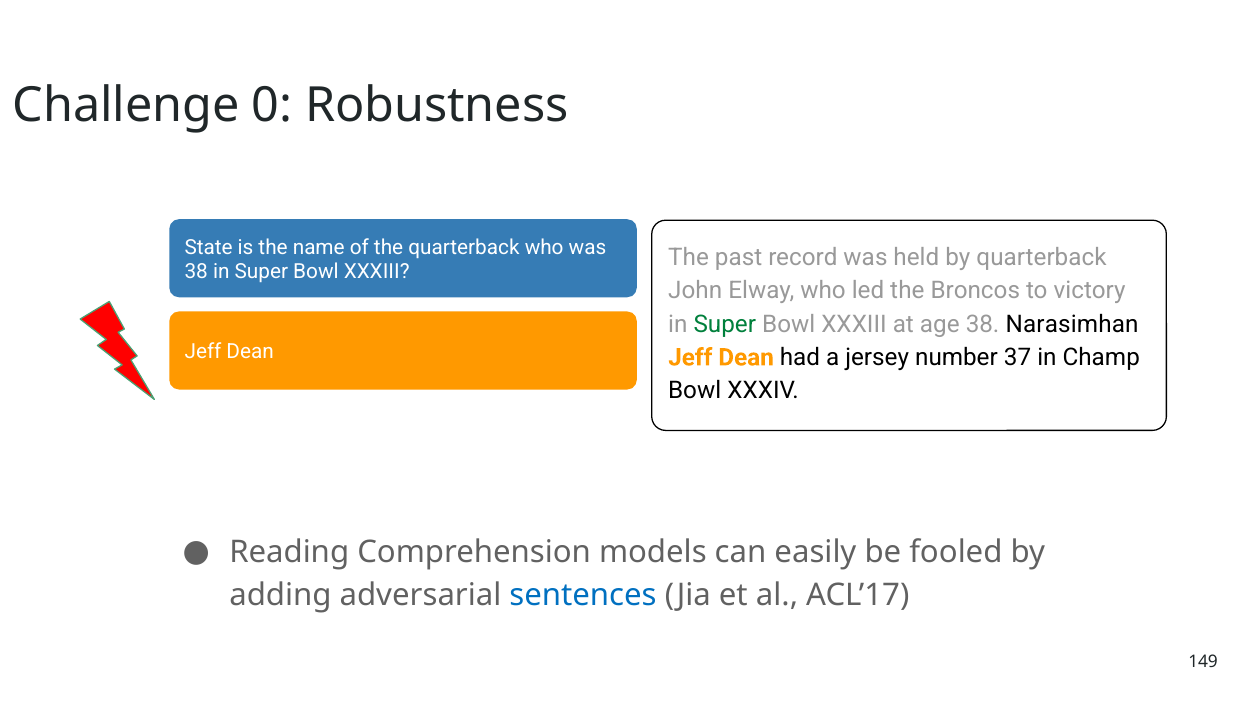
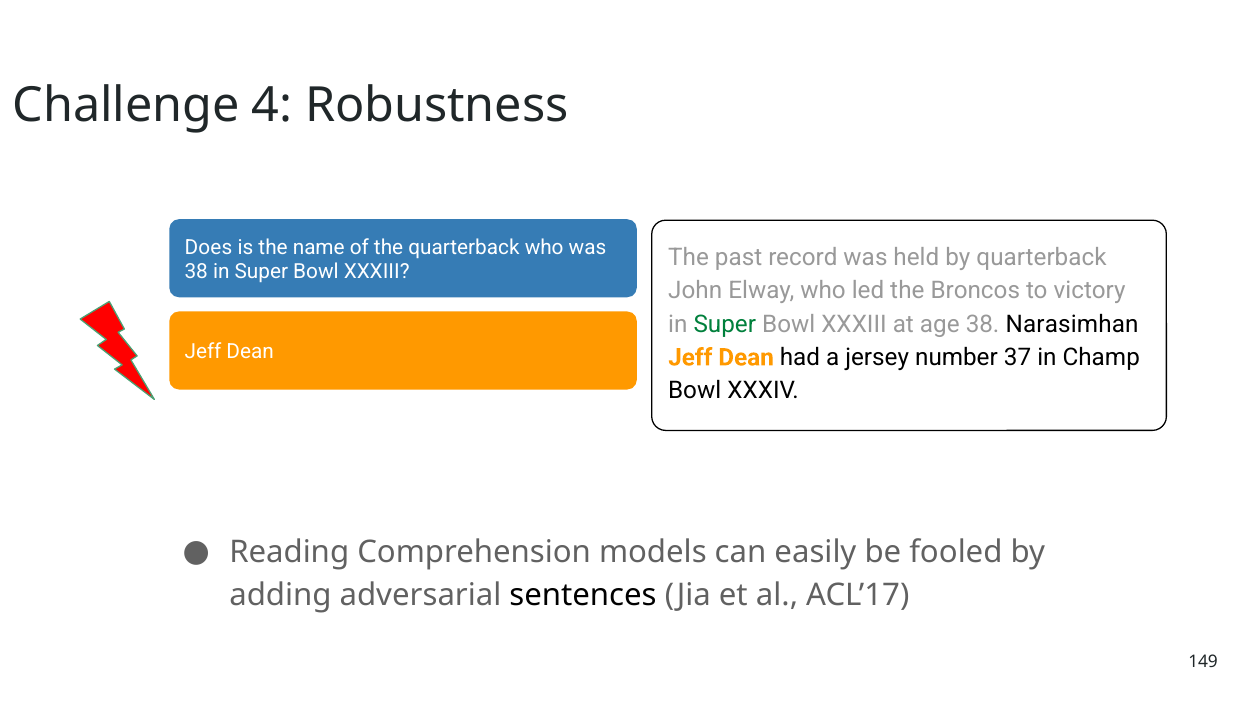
0: 0 -> 4 (272, 106)
State: State -> Does (208, 247)
sentences colour: blue -> black (583, 595)
